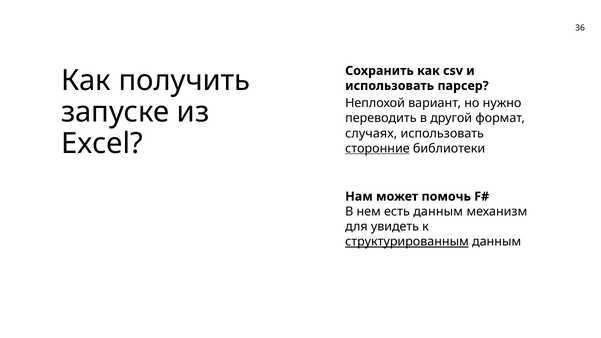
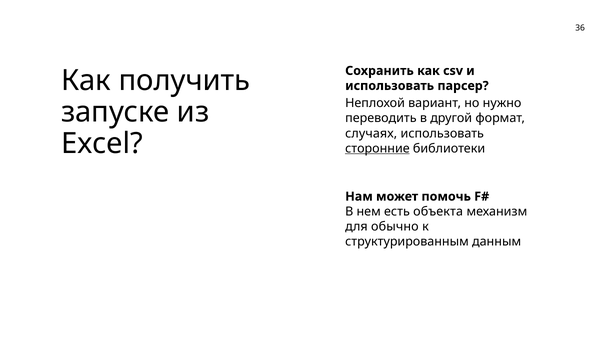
есть данным: данным -> объекта (438, 212)
увидеть: увидеть -> обычно (395, 227)
структурированным underline: present -> none (407, 242)
